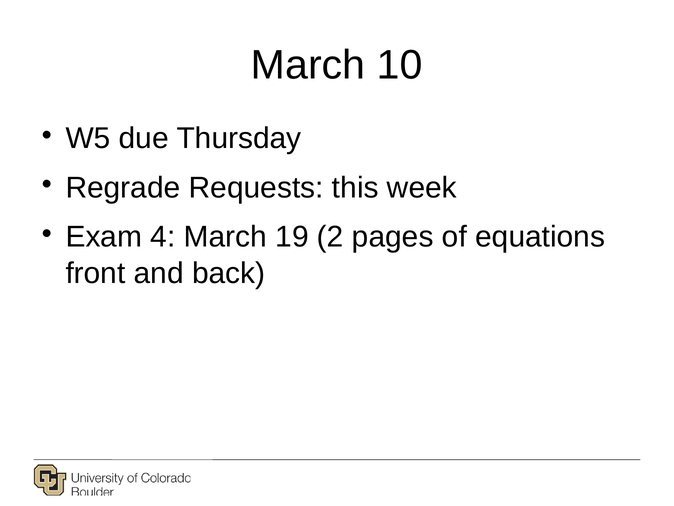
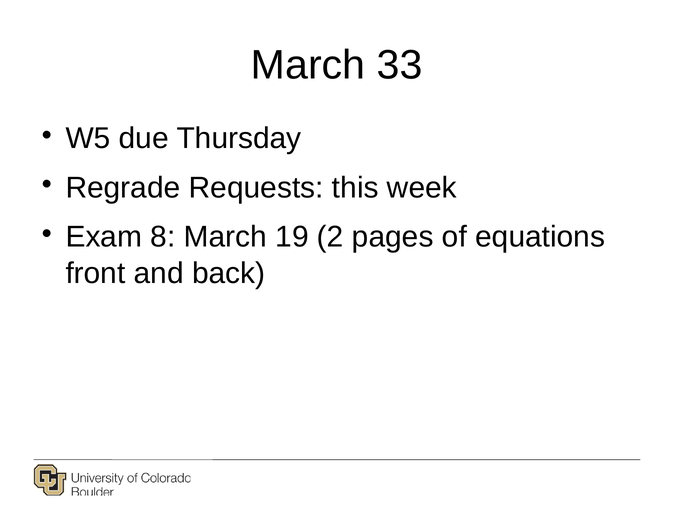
10: 10 -> 33 (400, 65)
4: 4 -> 8 (163, 237)
